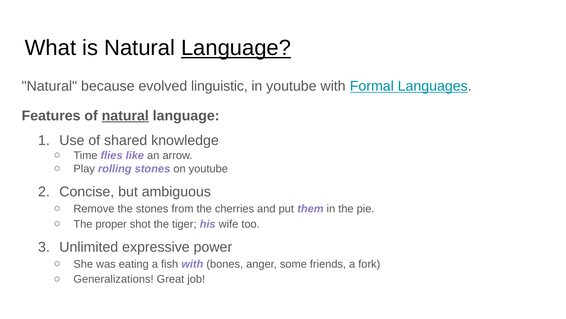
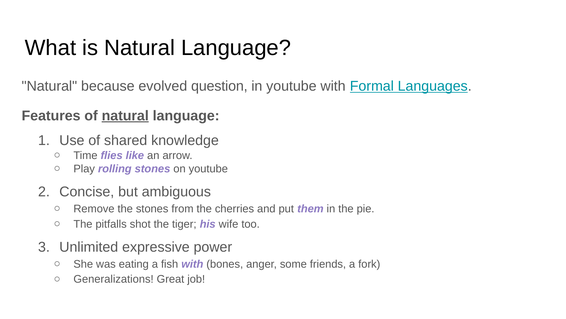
Language underline: present -> none (236, 48)
linguistic: linguistic -> question (219, 86)
proper: proper -> pitfalls (111, 224)
